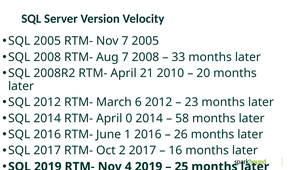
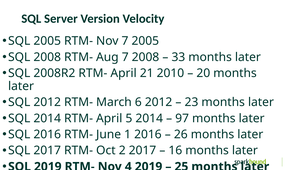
0: 0 -> 5 (129, 119)
58: 58 -> 97 (182, 119)
